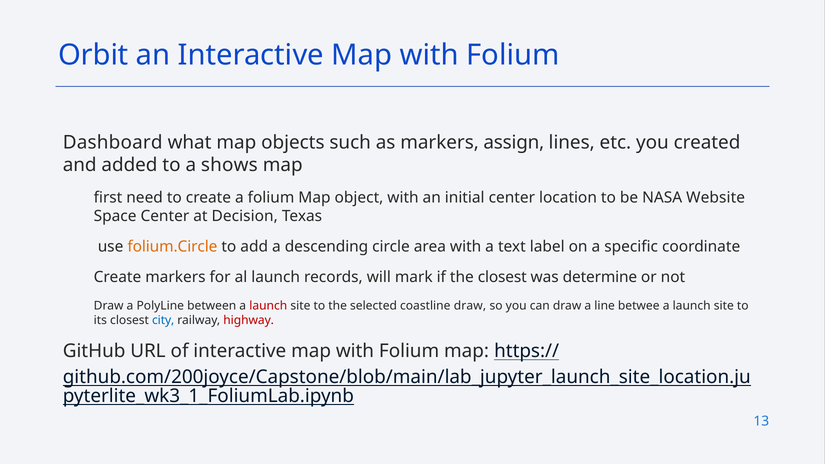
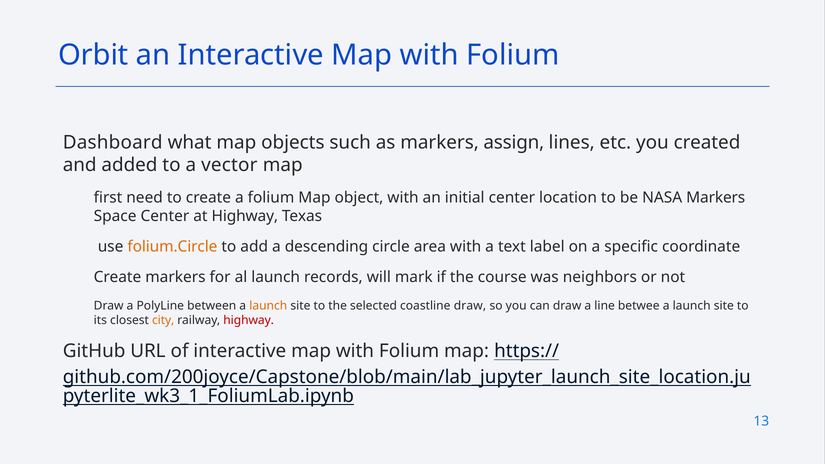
shows: shows -> vector (229, 165)
NASA Website: Website -> Markers (716, 198)
at Decision: Decision -> Highway (245, 216)
the closest: closest -> course (502, 277)
determine: determine -> neighbors (600, 277)
launch colour: red -> orange (268, 306)
city colour: blue -> orange (163, 320)
